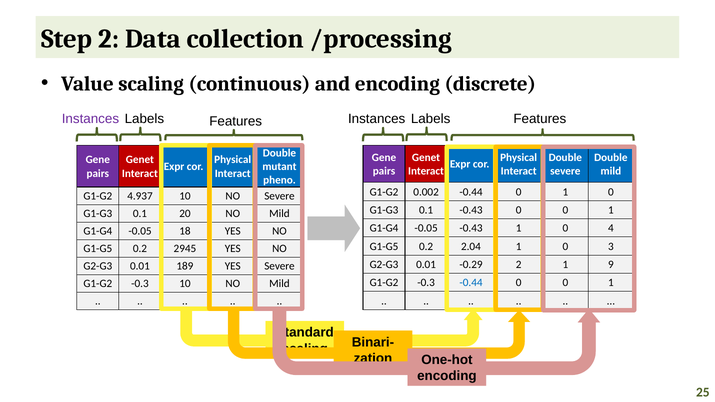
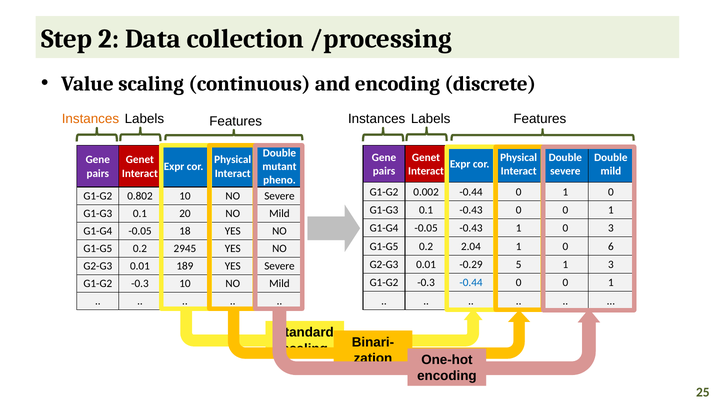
Instances colour: purple -> orange (90, 119)
4.937: 4.937 -> 0.802 (140, 196)
0 4: 4 -> 3 (611, 228)
3: 3 -> 6 (611, 246)
-0.29 2: 2 -> 5 (519, 265)
1 9: 9 -> 3 (611, 265)
